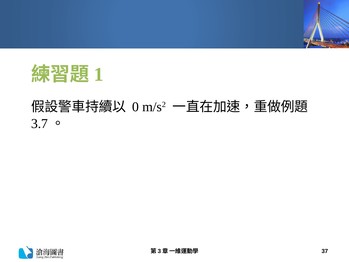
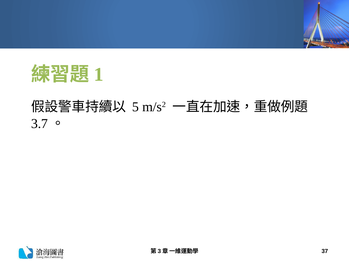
0: 0 -> 5 (136, 107)
